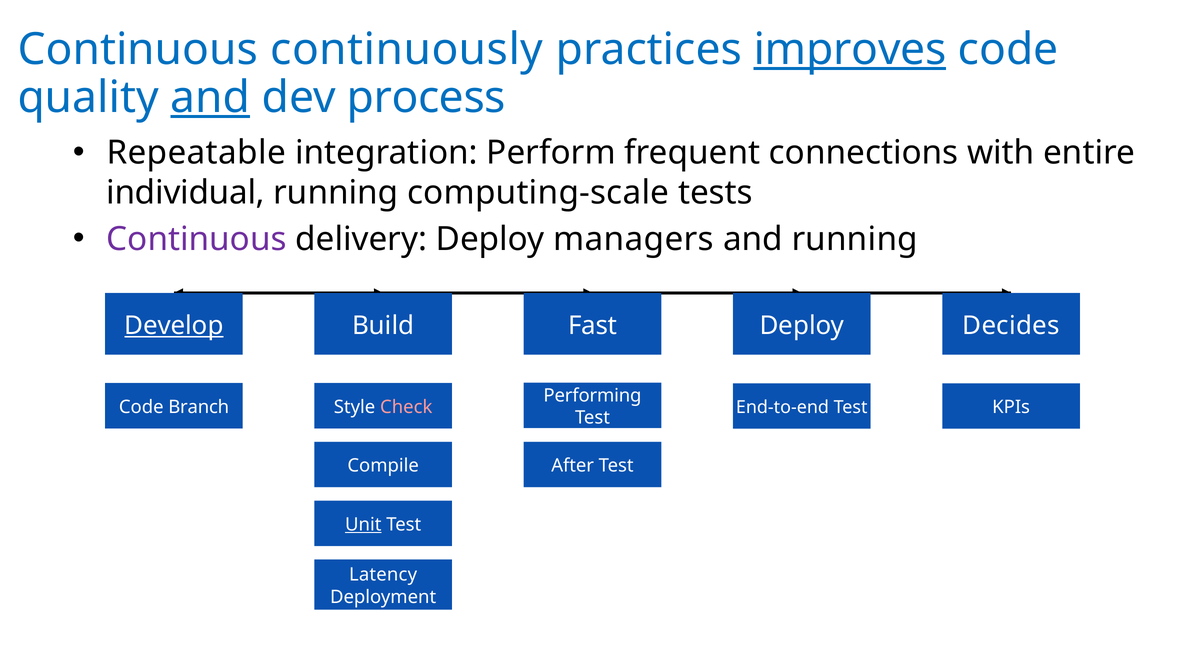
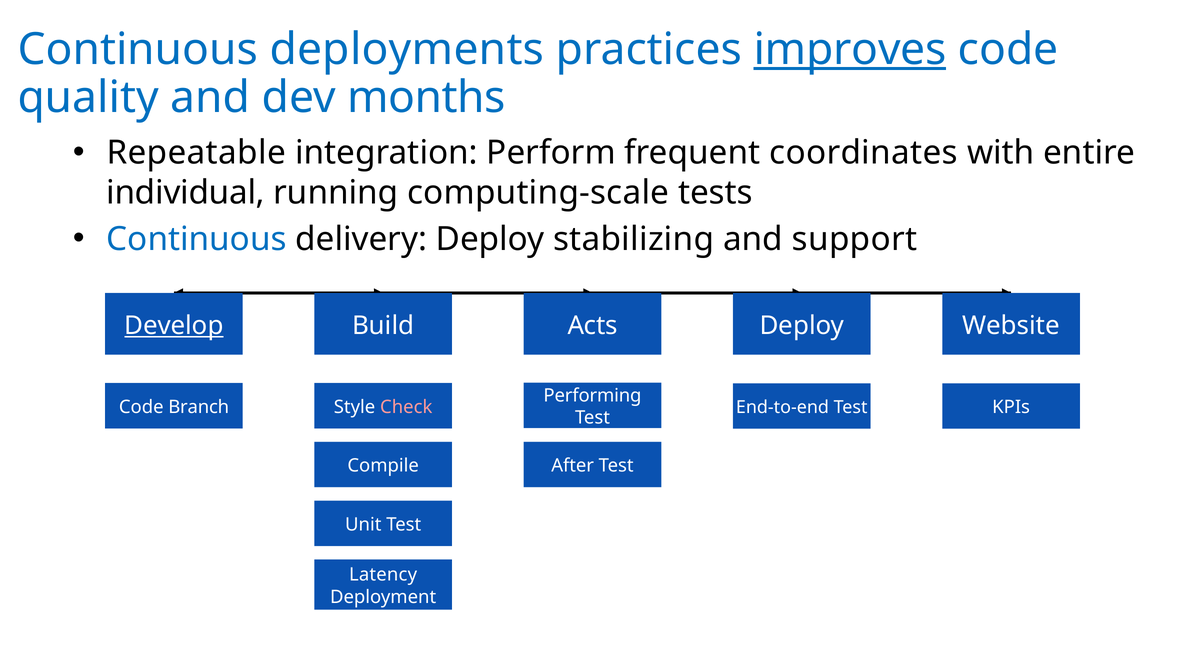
continuously: continuously -> deployments (407, 49)
and underline: present -> none (210, 97)
process: process -> months (426, 97)
connections: connections -> coordinates (863, 153)
Continuous colour: purple -> blue (196, 239)
managers: managers -> stabilizing (634, 239)
and running: running -> support (855, 239)
Fast: Fast -> Acts (593, 325)
Decides: Decides -> Website (1011, 325)
Unit underline: present -> none (363, 524)
